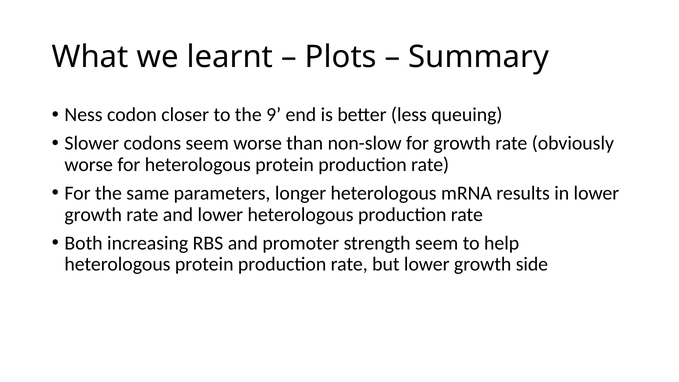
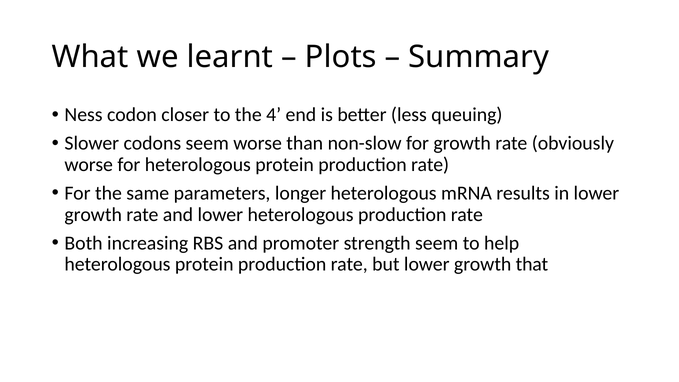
9: 9 -> 4 (274, 115)
side: side -> that (532, 264)
